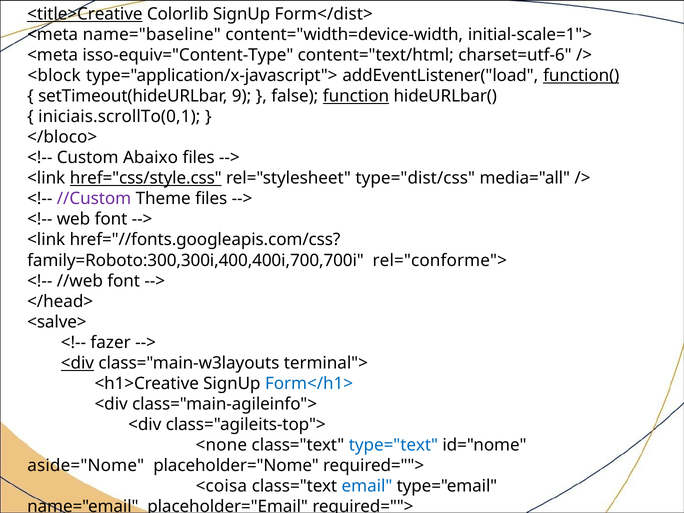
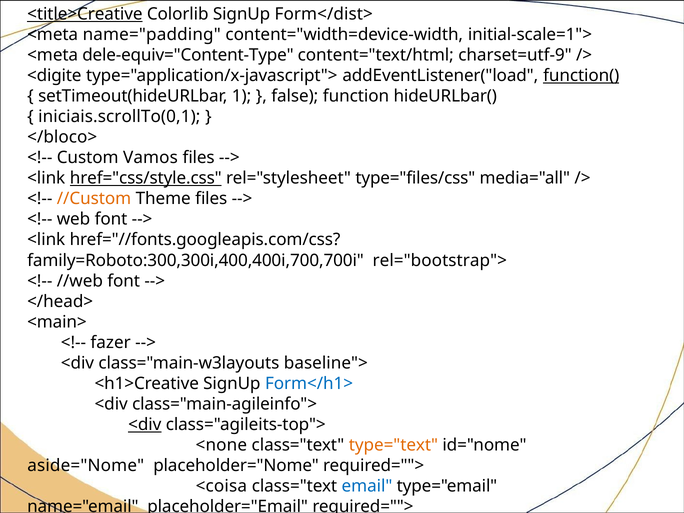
name="baseline: name="baseline -> name="padding (152, 35)
isso-equiv="Content-Type: isso-equiv="Content-Type -> dele-equiv="Content-Type (188, 55)
charset=utf-6: charset=utf-6 -> charset=utf-9 (515, 55)
<block: <block -> <digite (54, 76)
9: 9 -> 1 (242, 96)
function underline: present -> none (356, 96)
Abaixo: Abaixo -> Vamos (150, 158)
type="dist/css: type="dist/css -> type="files/css (415, 178)
//Custom colour: purple -> orange (94, 199)
rel="conforme">: rel="conforme"> -> rel="bootstrap"> (440, 260)
<salve>: <salve> -> <main> (57, 322)
<div underline: present -> none (77, 363)
terminal">: terminal"> -> baseline"> (326, 363)
<div underline: none -> present (145, 425)
type="text colour: blue -> orange (393, 445)
